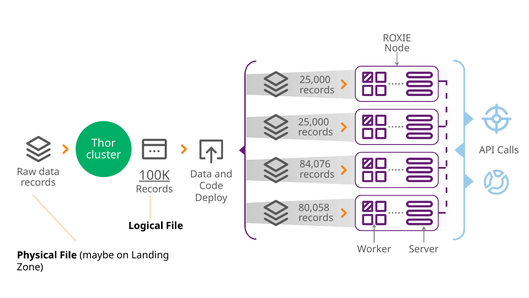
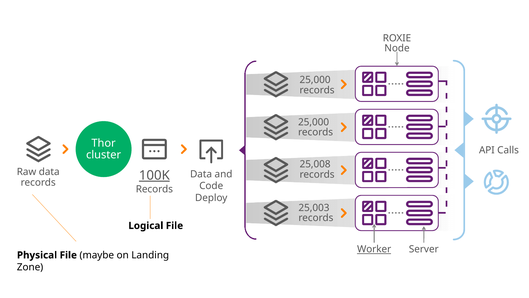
84,076: 84,076 -> 25,008 (315, 164)
80,058: 80,058 -> 25,003 (314, 208)
Worker underline: none -> present (374, 249)
